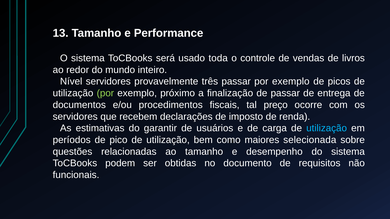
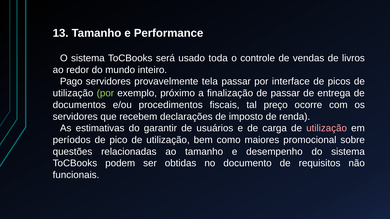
Nível: Nível -> Pago (71, 82)
três: três -> tela (210, 82)
passar por exemplo: exemplo -> interface (291, 82)
utilização colour: light blue -> pink (327, 128)
selecionada: selecionada -> promocional (310, 140)
